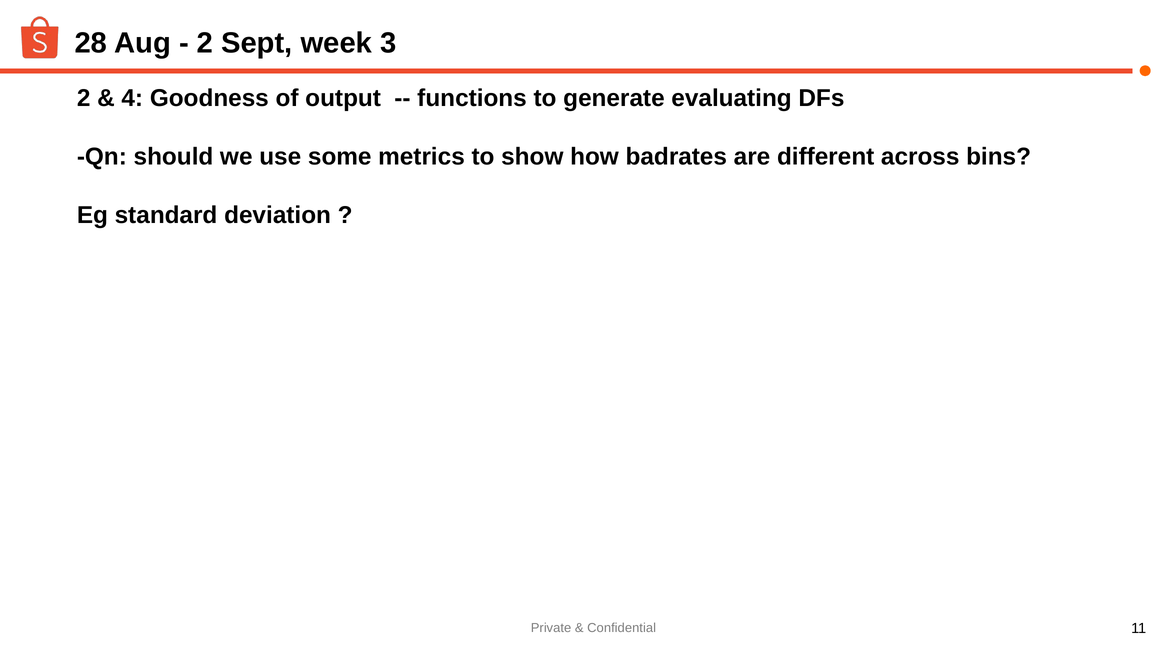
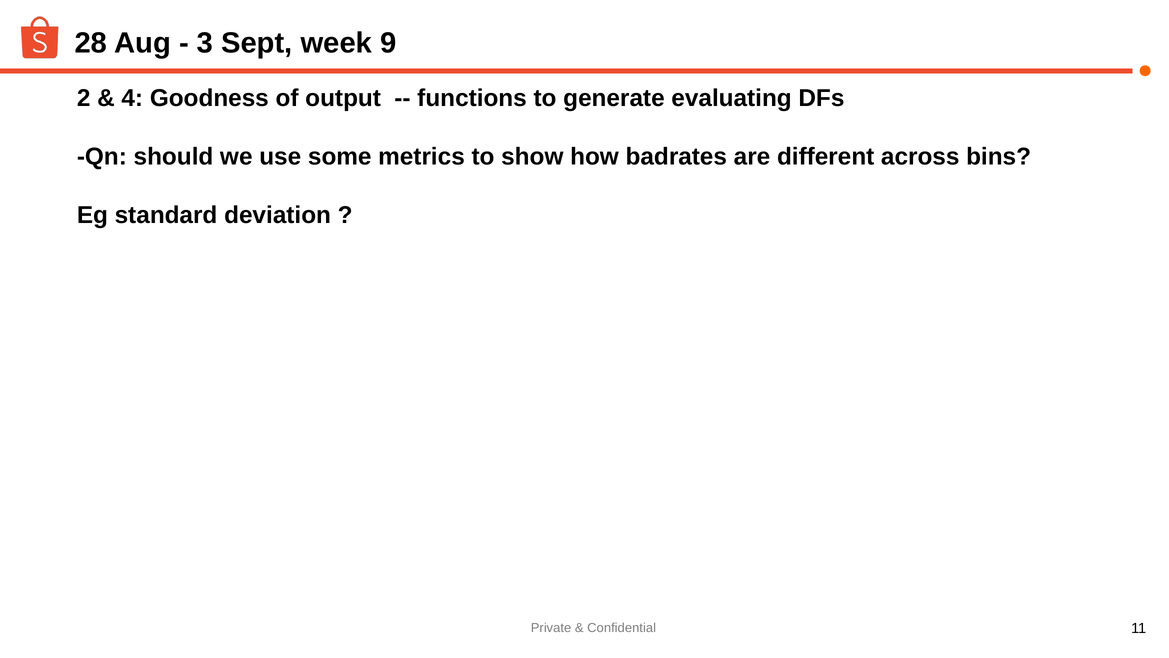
2: 2 -> 3 (205, 43)
3: 3 -> 9 (388, 43)
